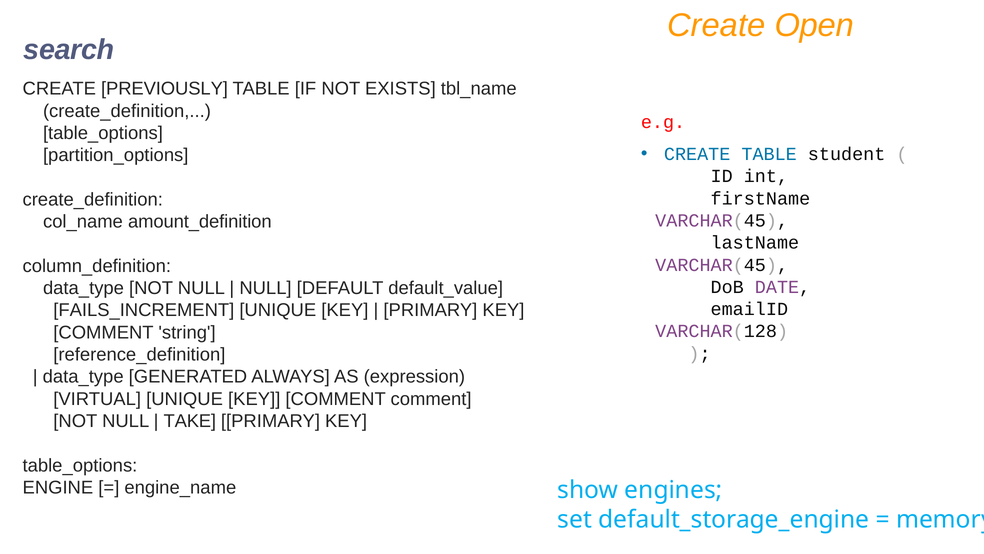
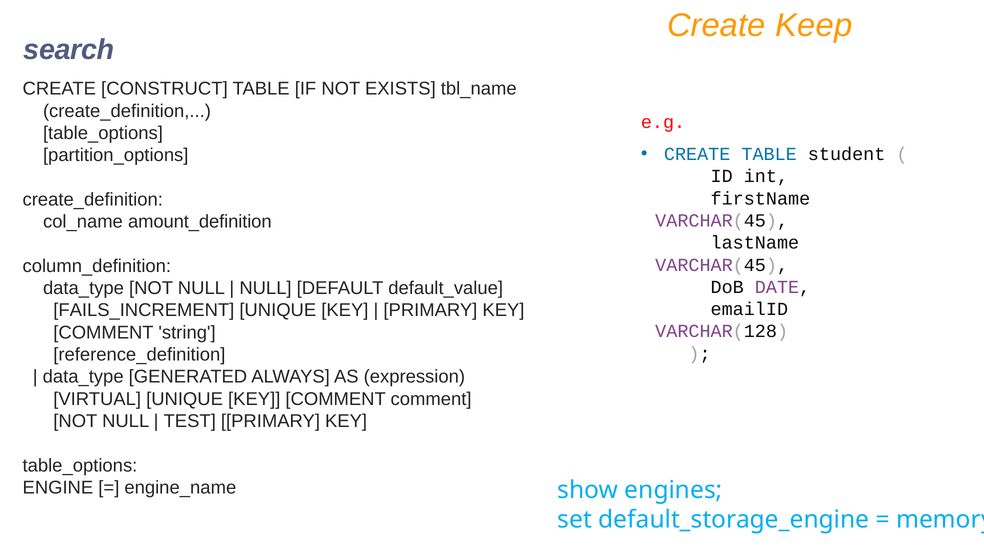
Open: Open -> Keep (814, 26)
PREVIOUSLY: PREVIOUSLY -> CONSTRUCT (164, 89)
TAKE: TAKE -> TEST (190, 421)
